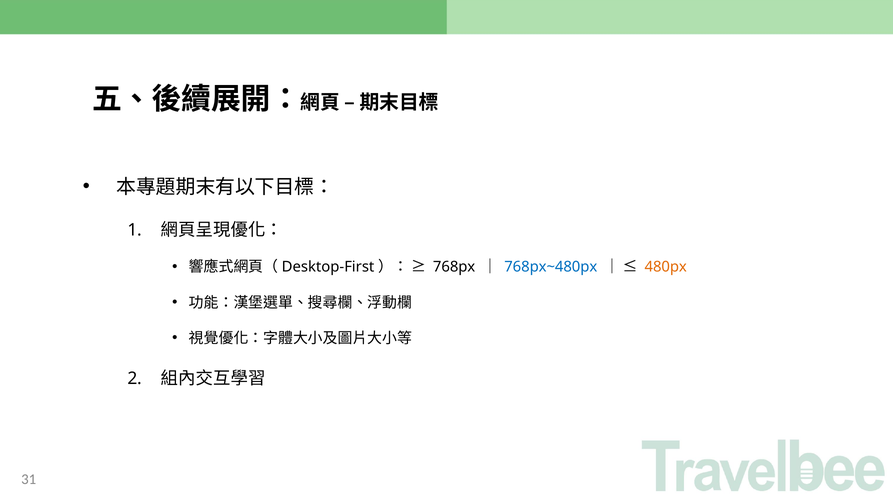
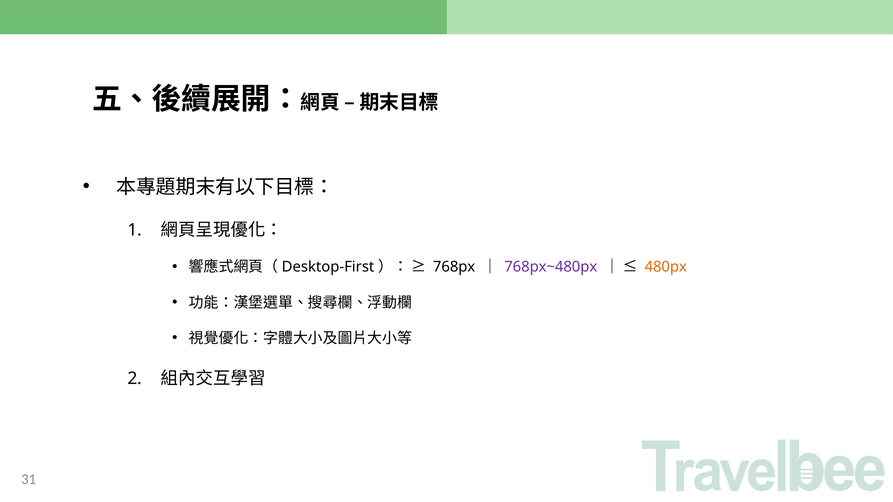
768px~480px colour: blue -> purple (551, 267)
